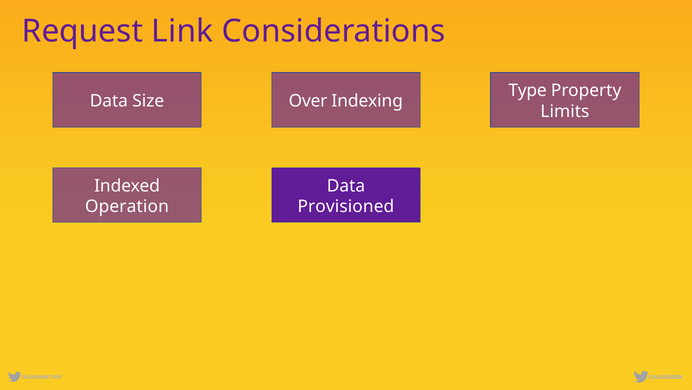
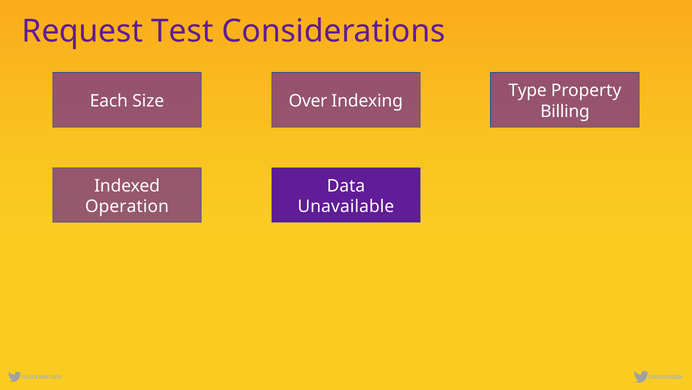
Link: Link -> Test (182, 31)
Data: Data -> Each (109, 101)
Limits: Limits -> Billing (565, 111)
Provisioned: Provisioned -> Unavailable (346, 206)
